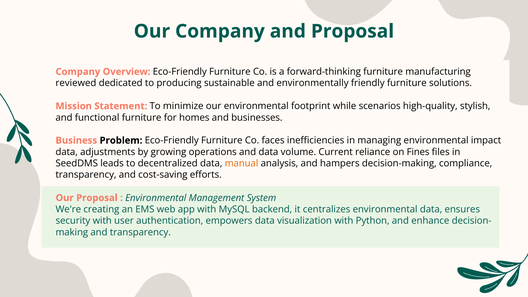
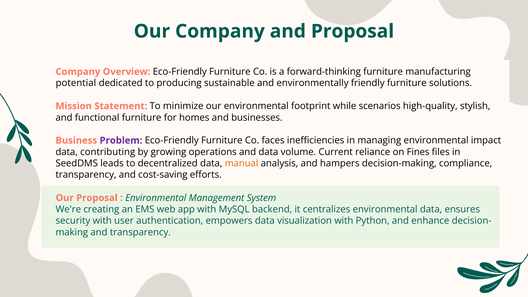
reviewed: reviewed -> potential (76, 83)
Problem colour: black -> purple (121, 140)
adjustments: adjustments -> contributing (108, 152)
